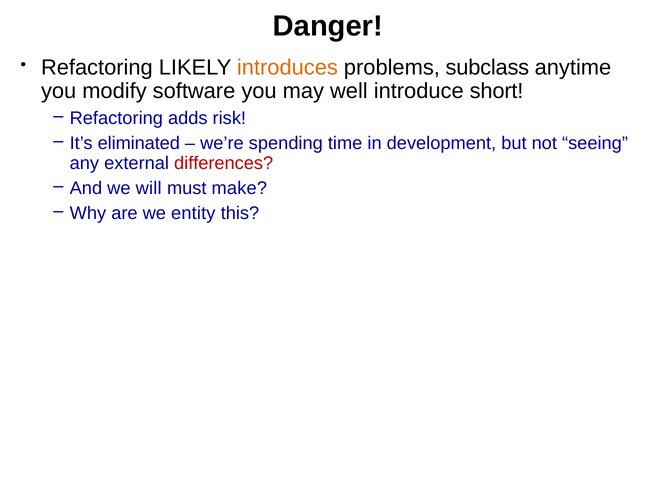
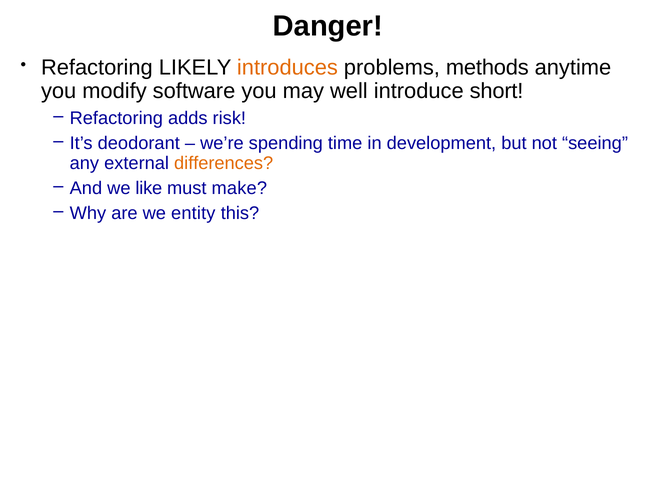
subclass: subclass -> methods (487, 67)
eliminated: eliminated -> deodorant (139, 143)
differences colour: red -> orange (224, 163)
will: will -> like (149, 188)
